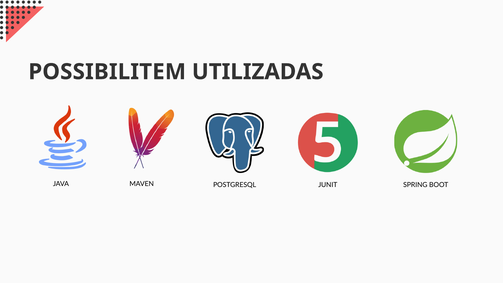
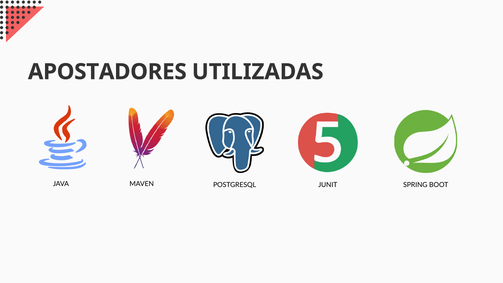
POSSIBILITEM: POSSIBILITEM -> APOSTADORES (107, 72)
